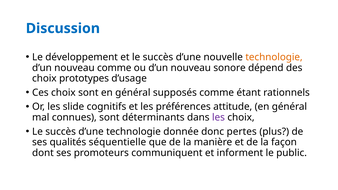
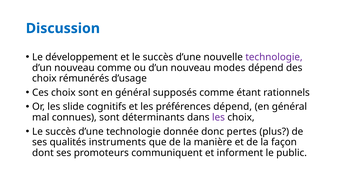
technologie colour: orange -> purple (274, 57)
sonore: sonore -> modes (229, 68)
prototypes: prototypes -> rémunérés (84, 78)
préférences attitude: attitude -> dépend (233, 107)
séquentielle: séquentielle -> instruments (117, 142)
